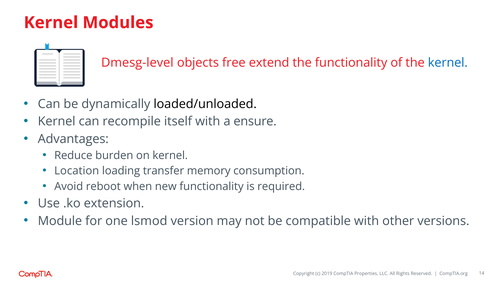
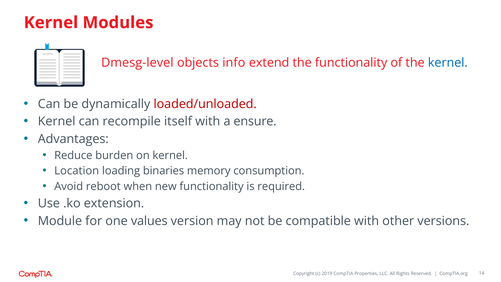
free: free -> info (234, 63)
loaded/unloaded colour: black -> red (205, 104)
transfer: transfer -> binaries (164, 171)
lsmod: lsmod -> values (149, 221)
